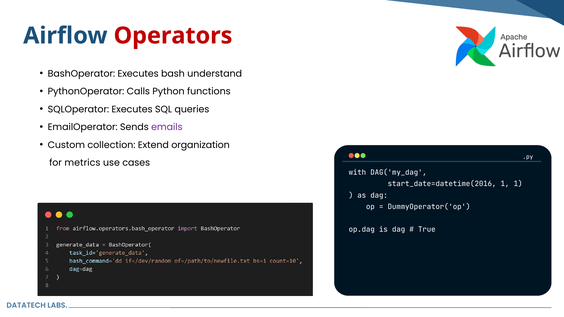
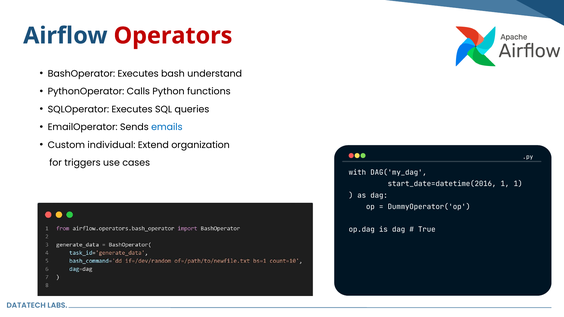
emails colour: purple -> blue (167, 127)
collection: collection -> individual (111, 145)
metrics: metrics -> triggers (82, 163)
